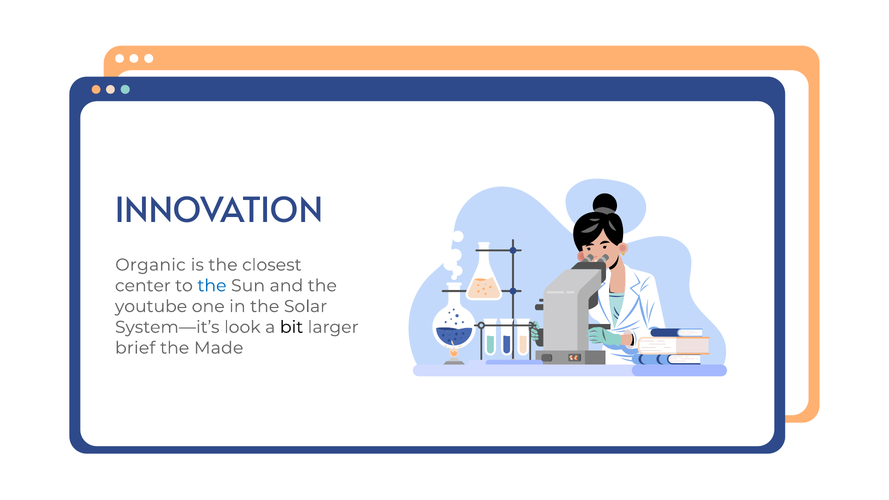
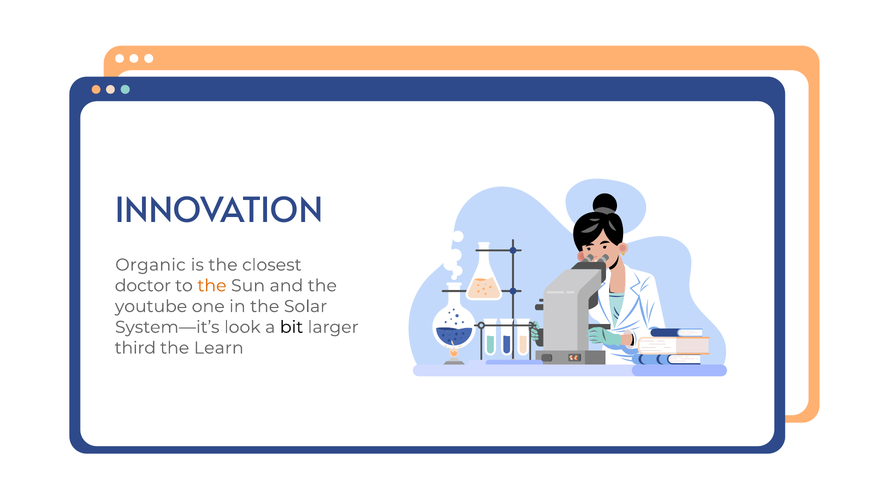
center: center -> doctor (143, 286)
the colour: blue -> orange (212, 286)
brief: brief -> third (135, 348)
Made: Made -> Learn (219, 348)
